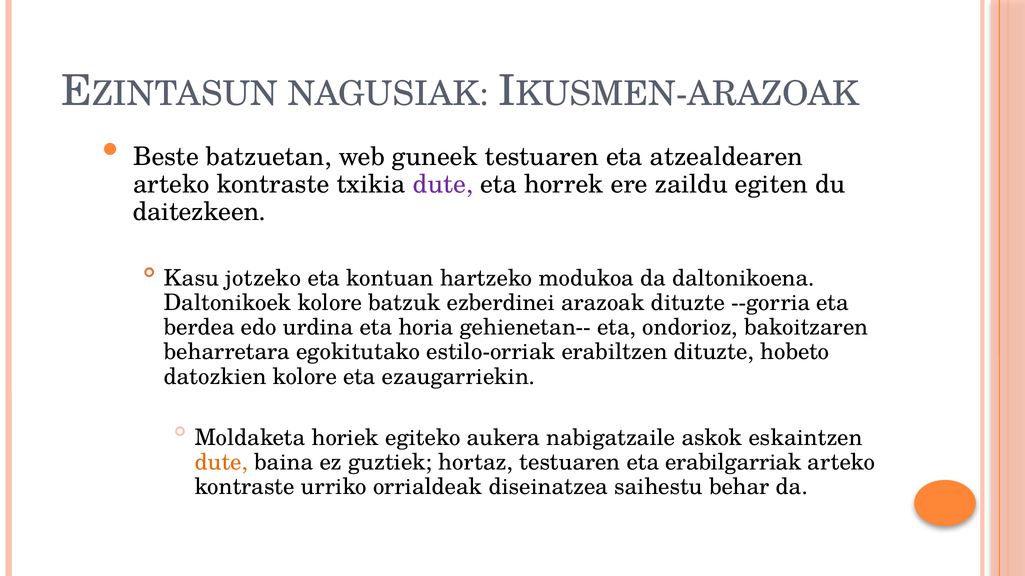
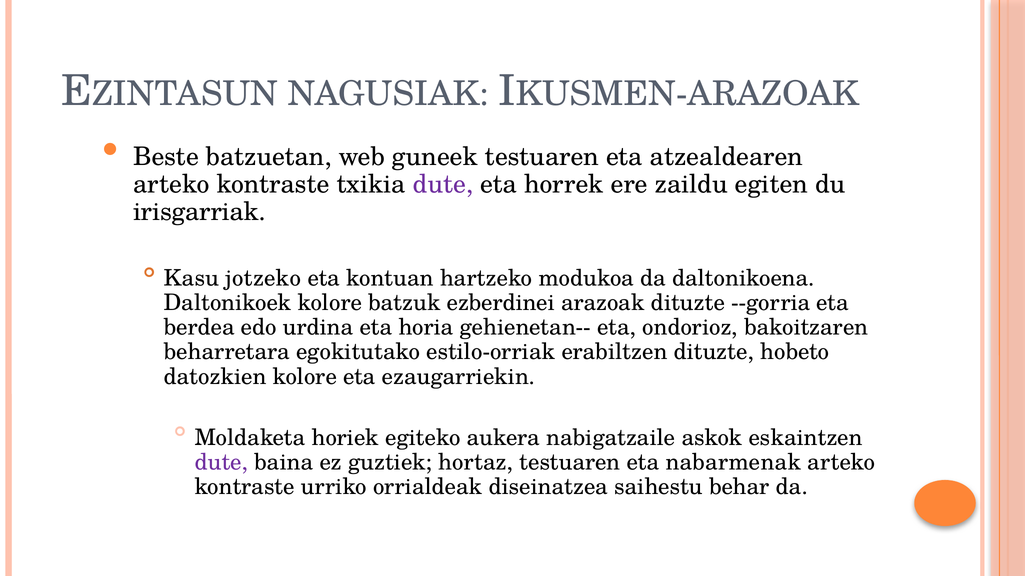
daitezkeen: daitezkeen -> irisgarriak (199, 212)
dute colour: orange -> purple (221, 463)
erabilgarriak: erabilgarriak -> nabarmenak (733, 463)
